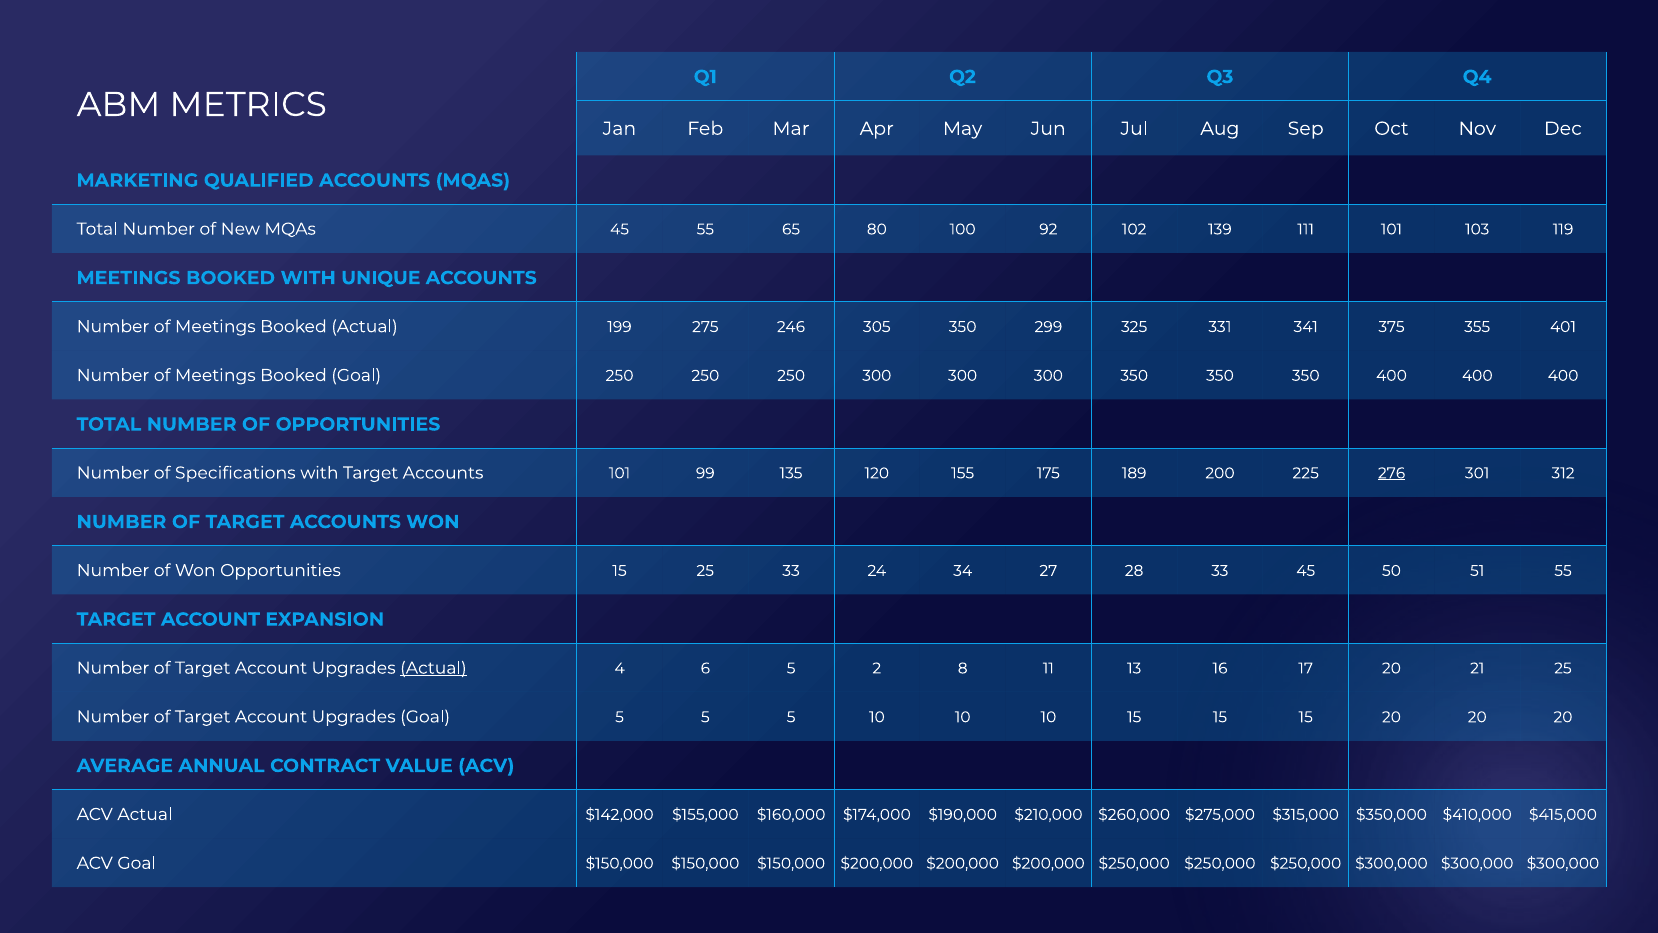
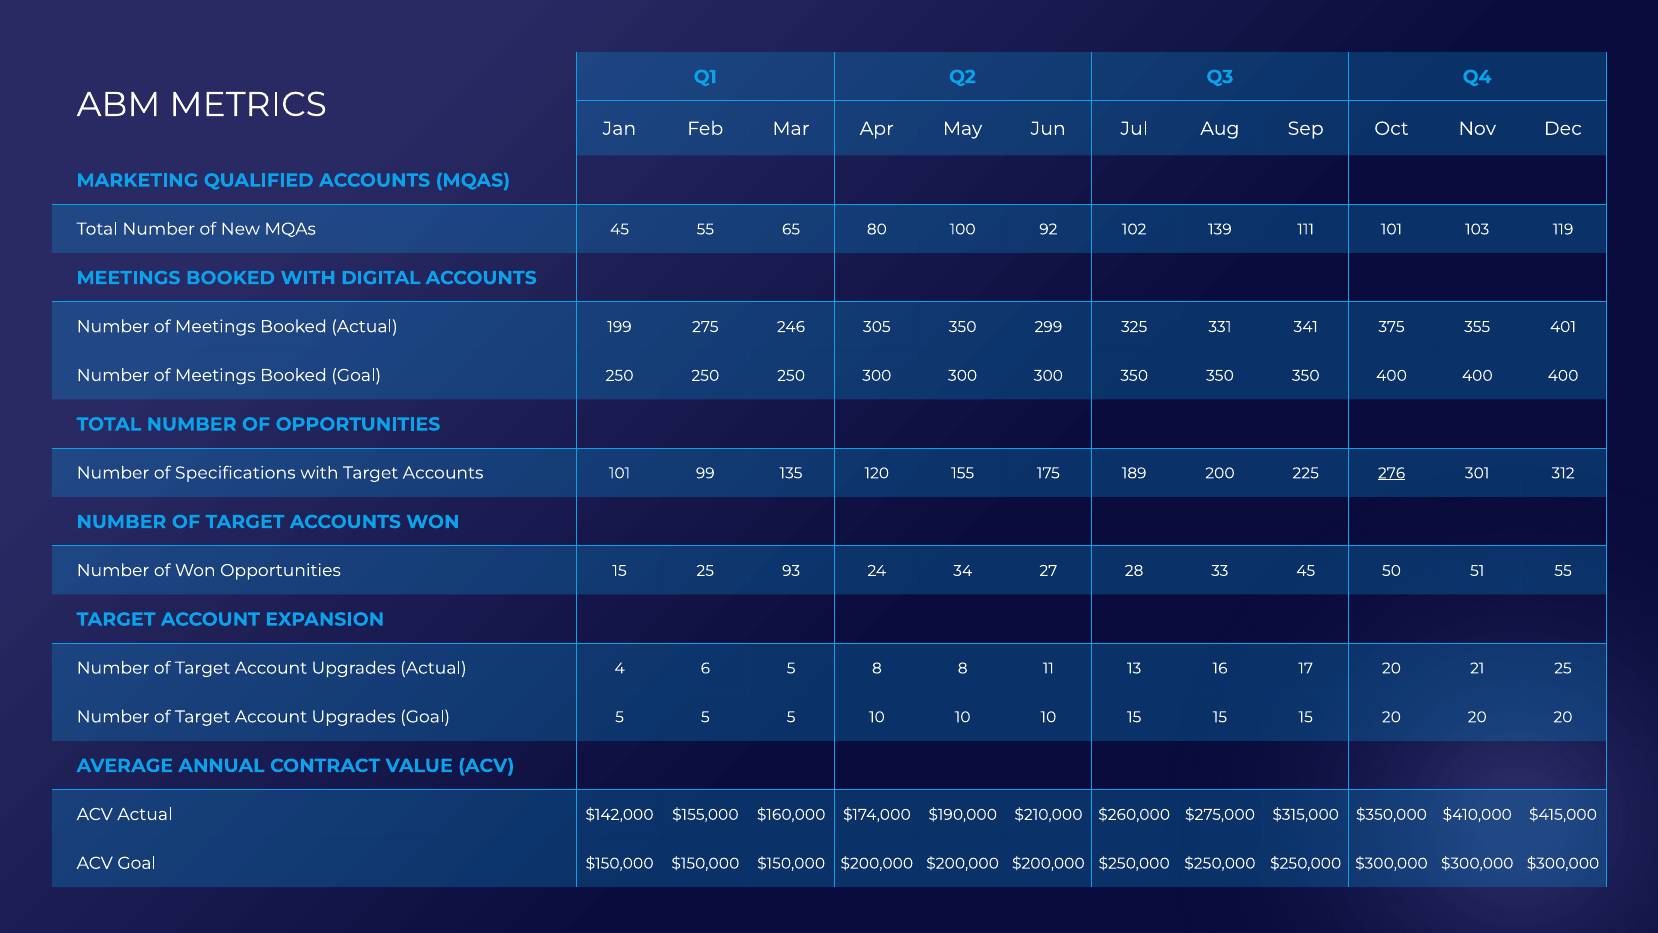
UNIQUE: UNIQUE -> DIGITAL (381, 278)
25 33: 33 -> 93 (791, 571)
Actual underline: present -> none (433, 668)
5 2: 2 -> 8 (877, 668)
